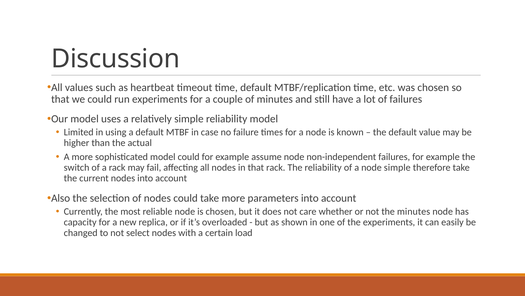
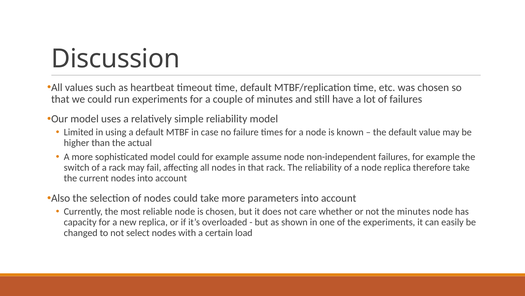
node simple: simple -> replica (397, 167)
